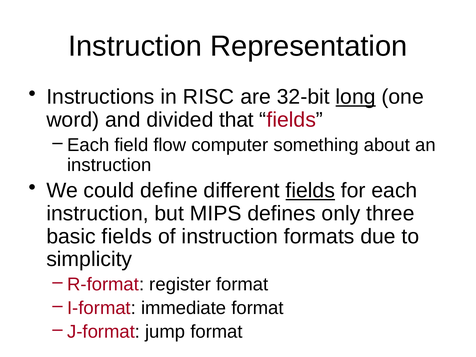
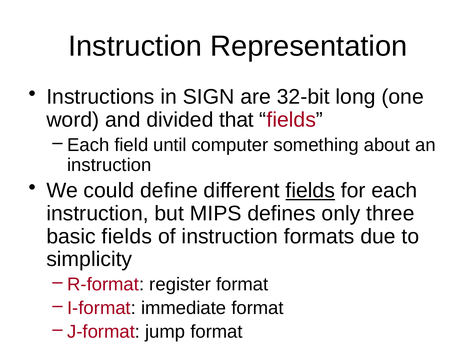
RISC: RISC -> SIGN (209, 97)
long underline: present -> none (356, 97)
flow: flow -> until (170, 145)
